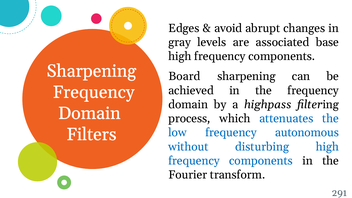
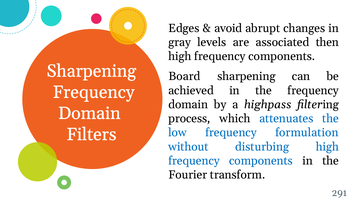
base: base -> then (327, 42)
autonomous: autonomous -> formulation (307, 133)
